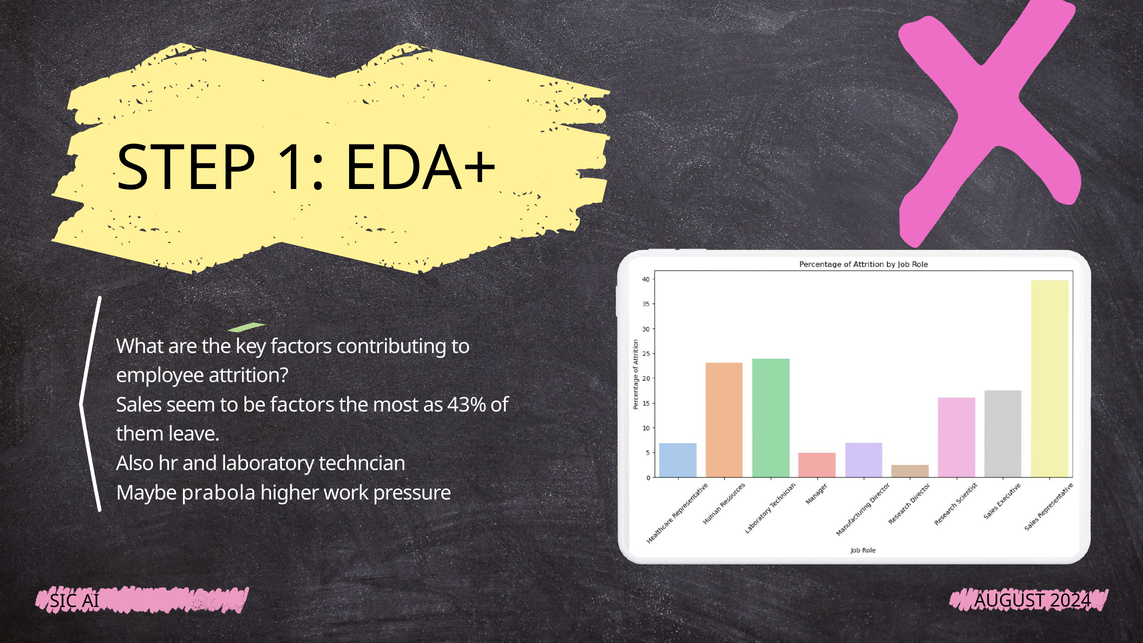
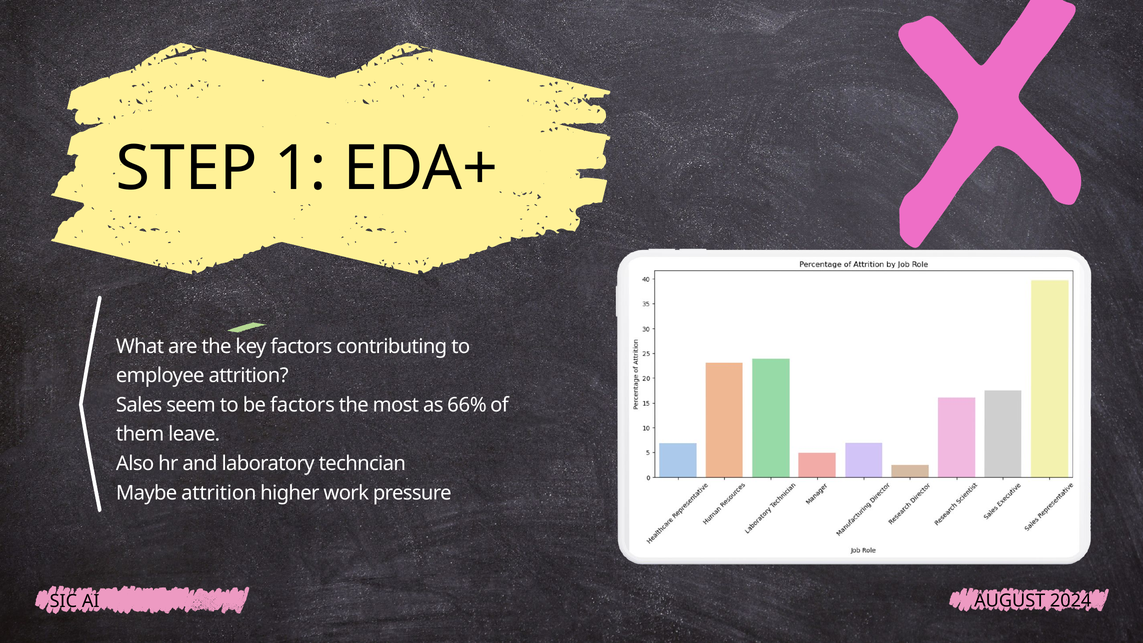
43%: 43% -> 66% (467, 405)
Maybe prabola: prabola -> attrition (219, 493)
